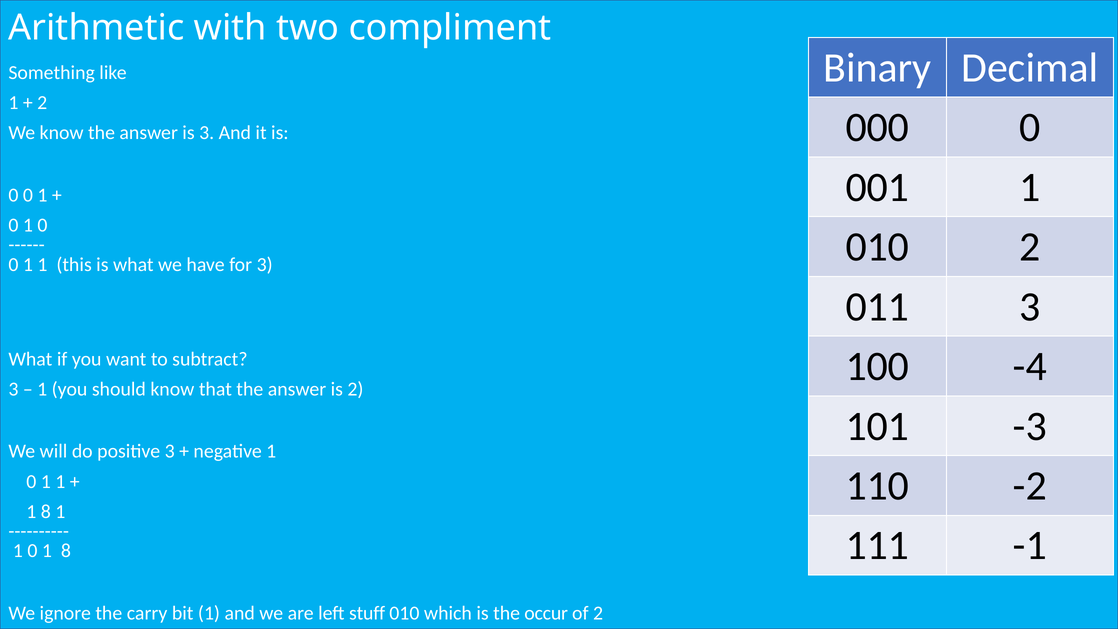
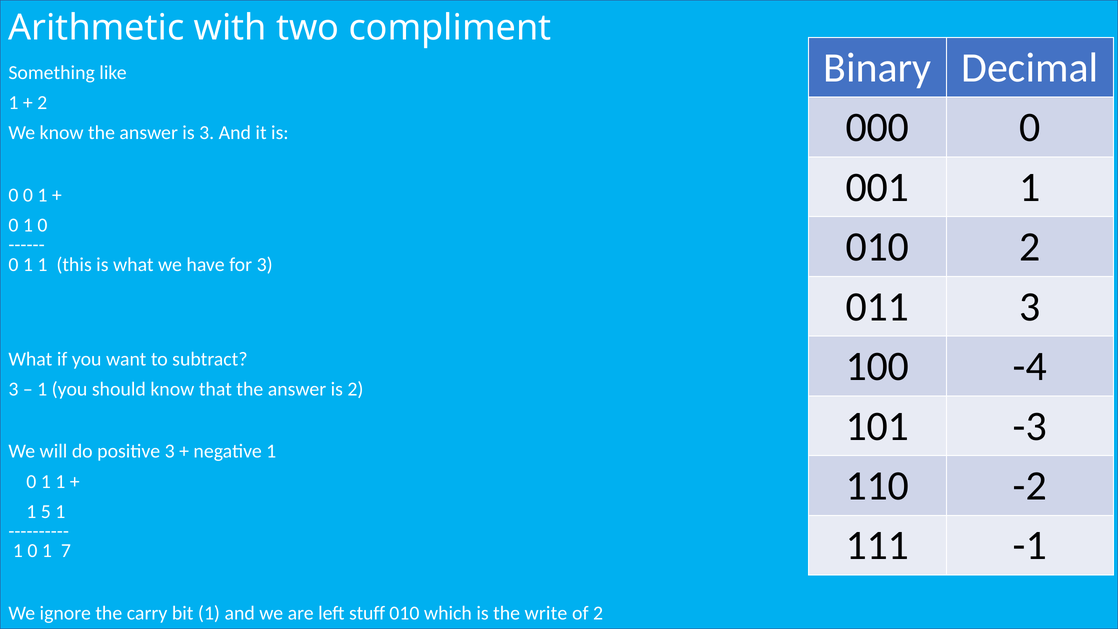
8: 8 -> 5 (46, 511)
0 1 8: 8 -> 7 (66, 551)
occur: occur -> write (546, 613)
